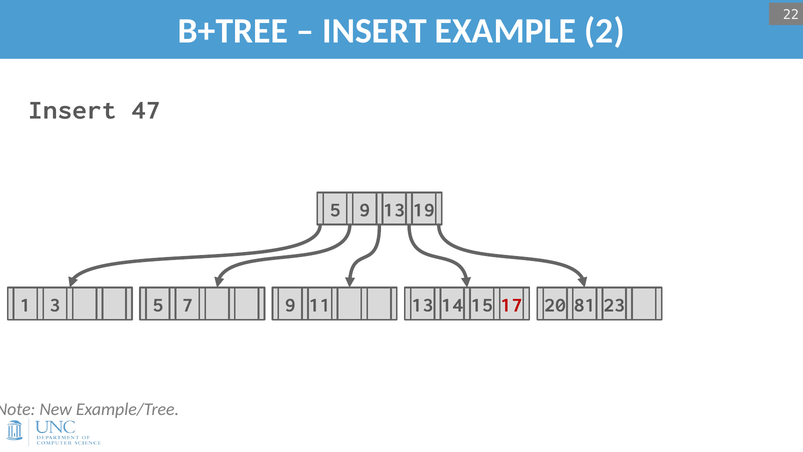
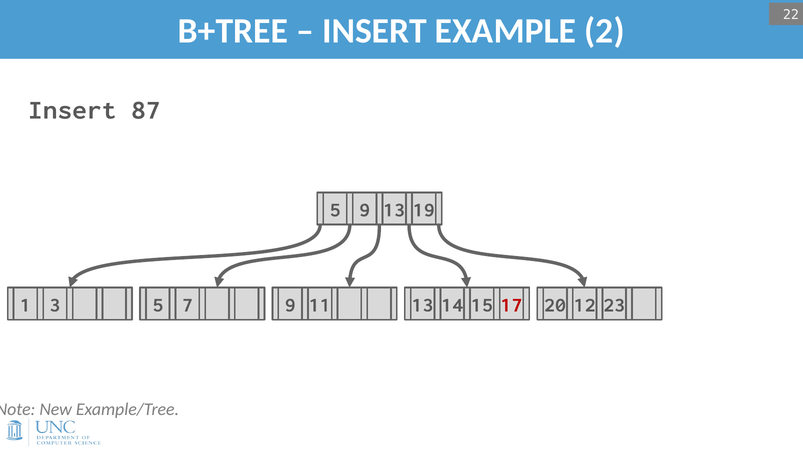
47: 47 -> 87 (146, 110)
81: 81 -> 12 (585, 305)
